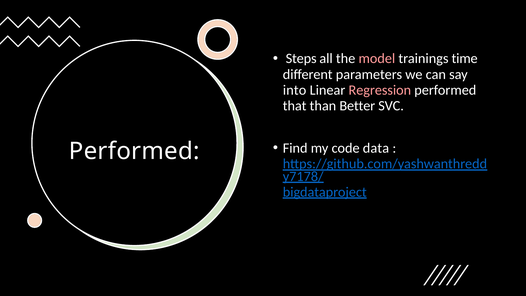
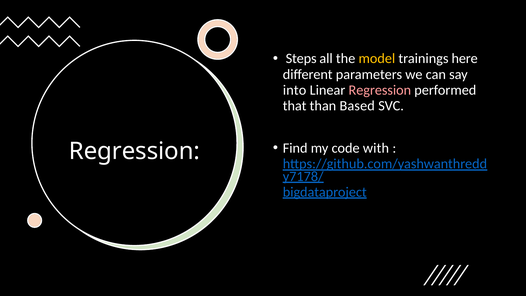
model colour: pink -> yellow (377, 59)
time: time -> here (465, 59)
Better: Better -> Based (357, 106)
data: data -> with (376, 148)
Performed: Performed -> Regression (134, 151)
